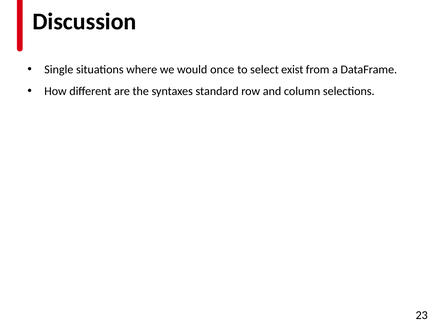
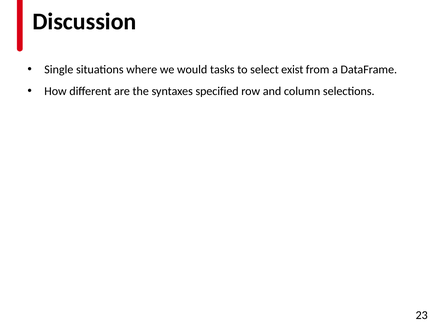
once: once -> tasks (222, 70)
standard: standard -> specified (217, 91)
